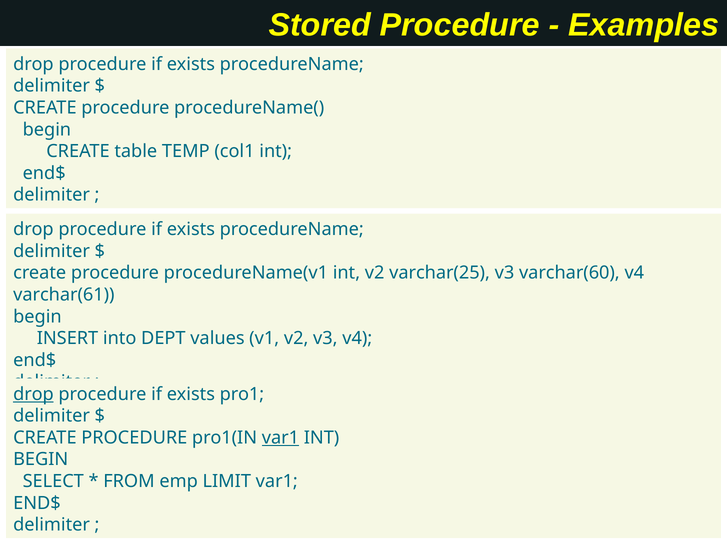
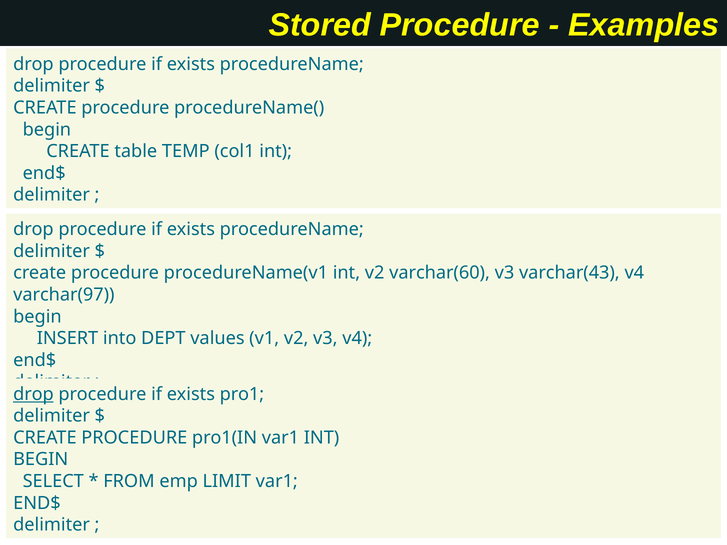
varchar(25: varchar(25 -> varchar(60 (440, 273)
varchar(60: varchar(60 -> varchar(43 (569, 273)
varchar(61: varchar(61 -> varchar(97 (64, 295)
var1 underline: present -> none (280, 438)
